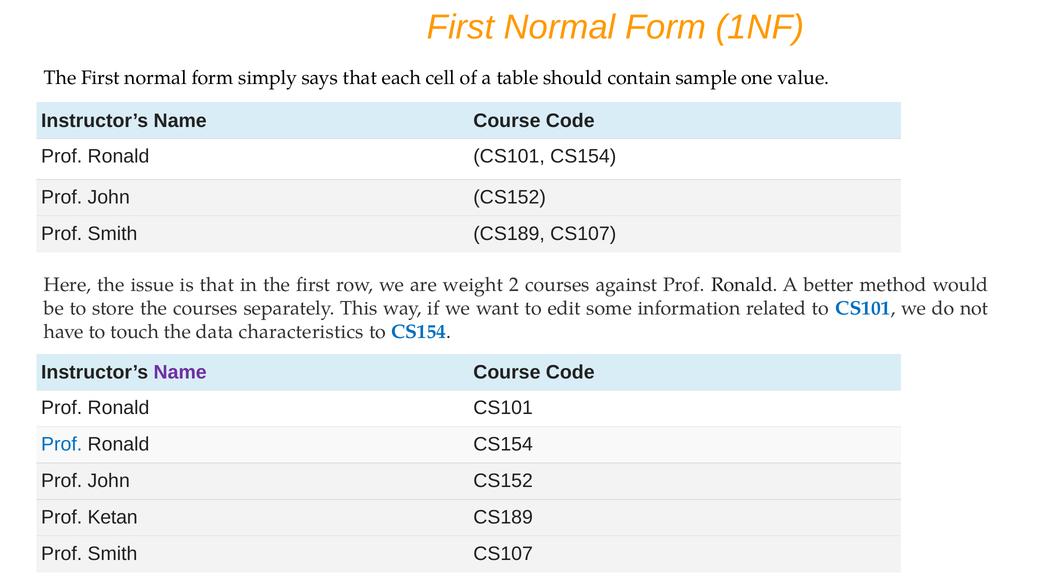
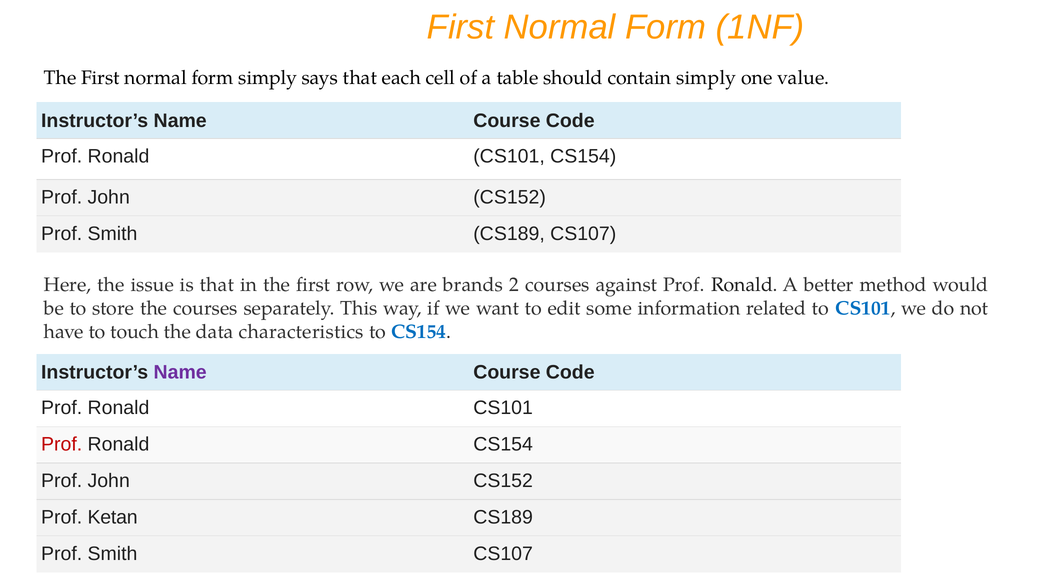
contain sample: sample -> simply (706, 78)
weight: weight -> brands (473, 285)
Prof colour: blue -> red (62, 444)
